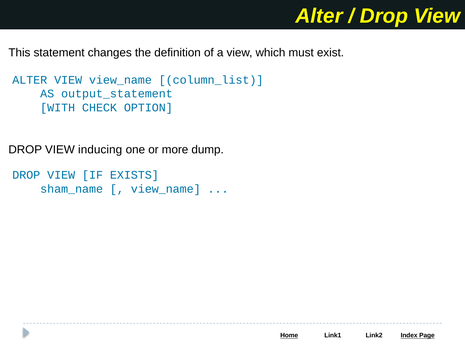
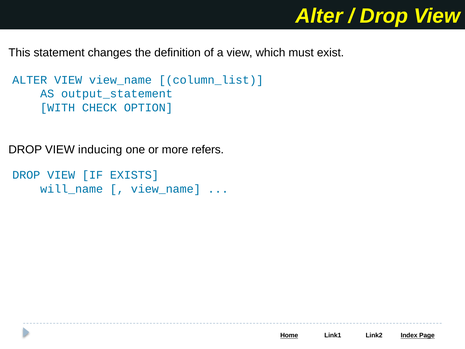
dump: dump -> refers (208, 150)
sham_name: sham_name -> will_name (72, 189)
